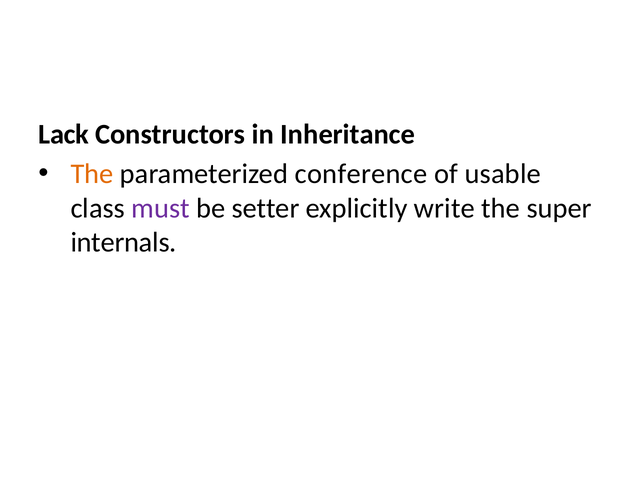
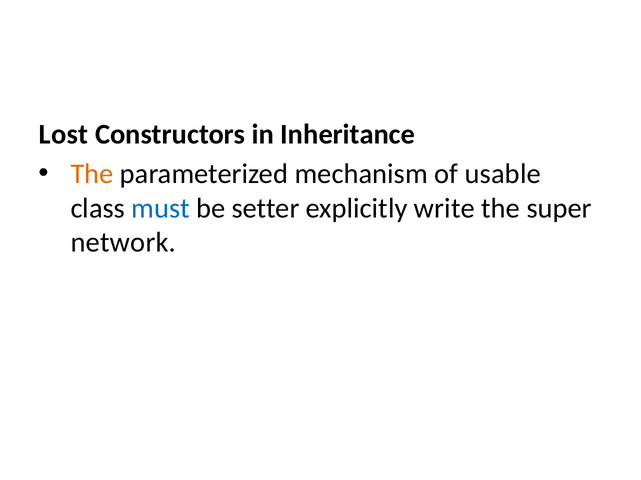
Lack: Lack -> Lost (63, 134)
conference: conference -> mechanism (361, 174)
must colour: purple -> blue (161, 209)
internals: internals -> network (123, 243)
